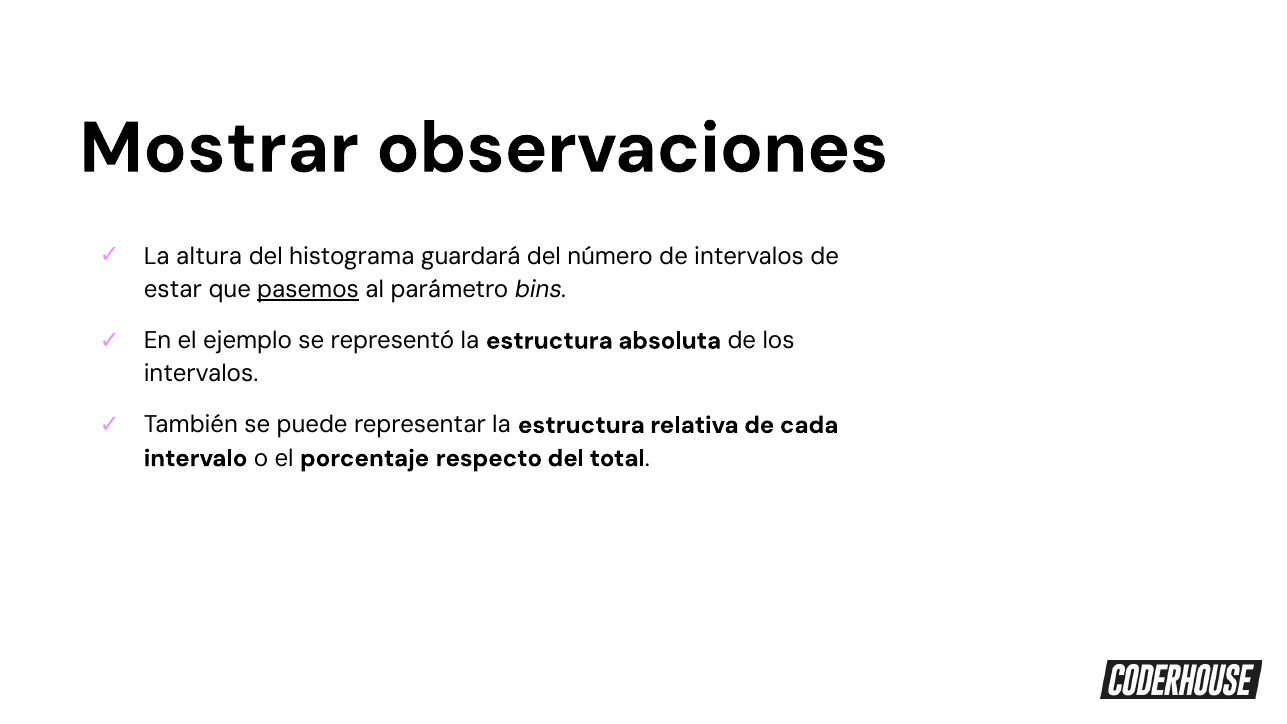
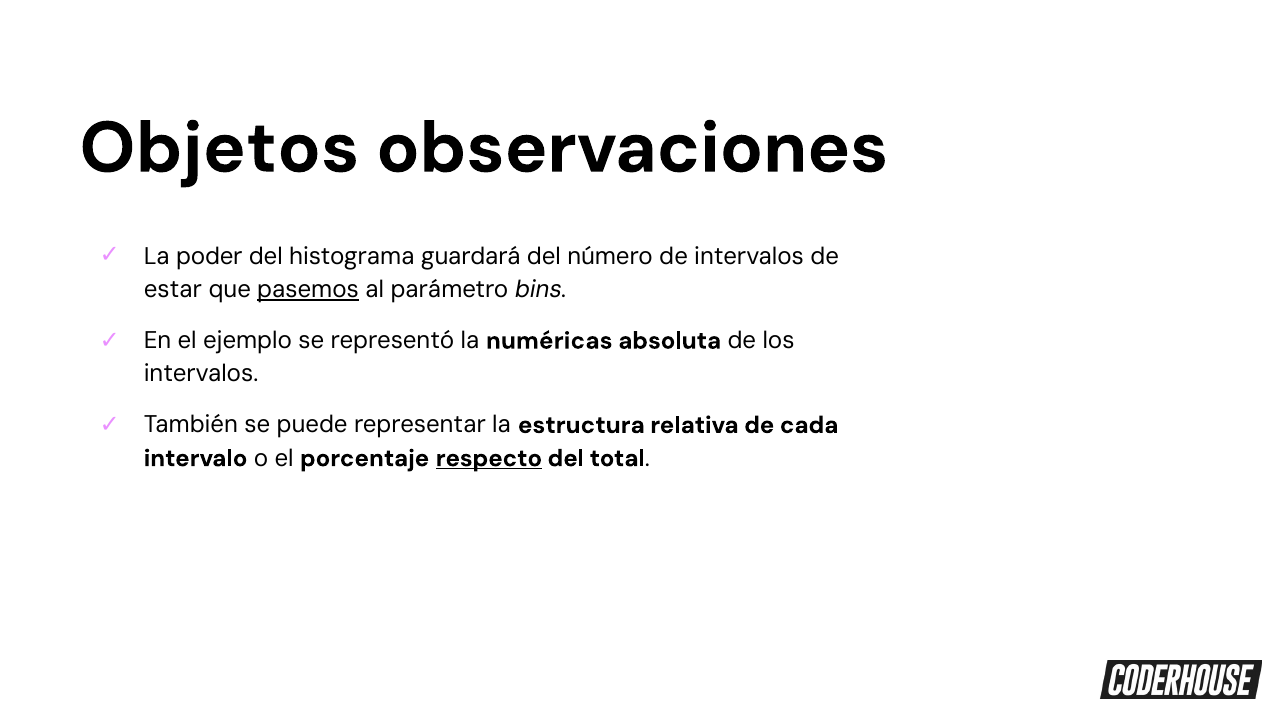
Mostrar: Mostrar -> Objetos (219, 148)
altura: altura -> poder (209, 256)
representó la estructura: estructura -> numéricas (549, 341)
respecto underline: none -> present (489, 458)
